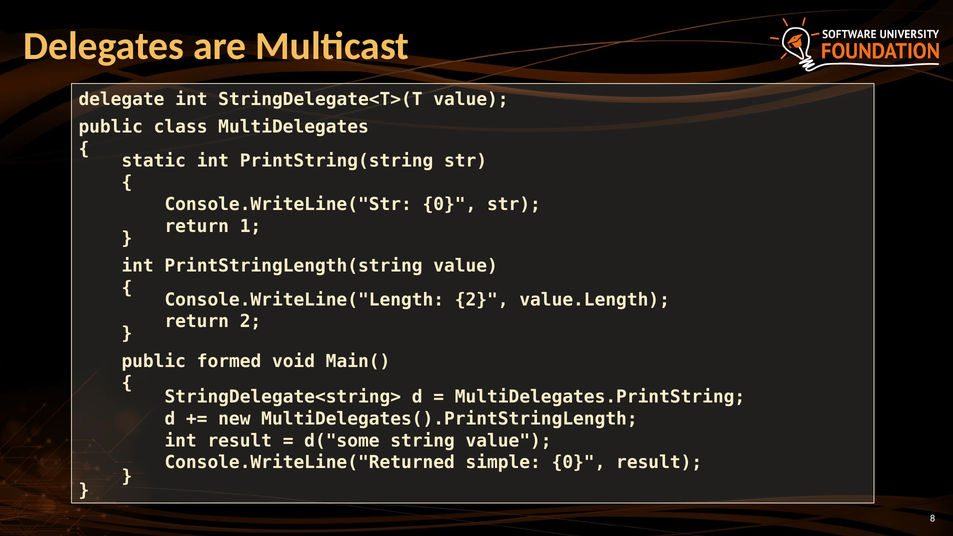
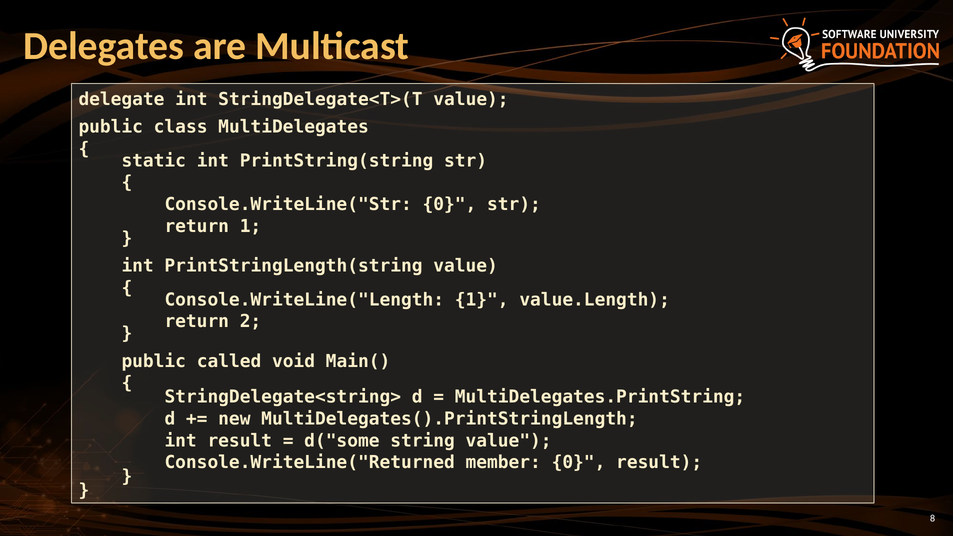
Console.WriteLine("Length 2: 2 -> 1 (482, 300)
formed: formed -> called (229, 361)
simple: simple -> member (503, 463)
